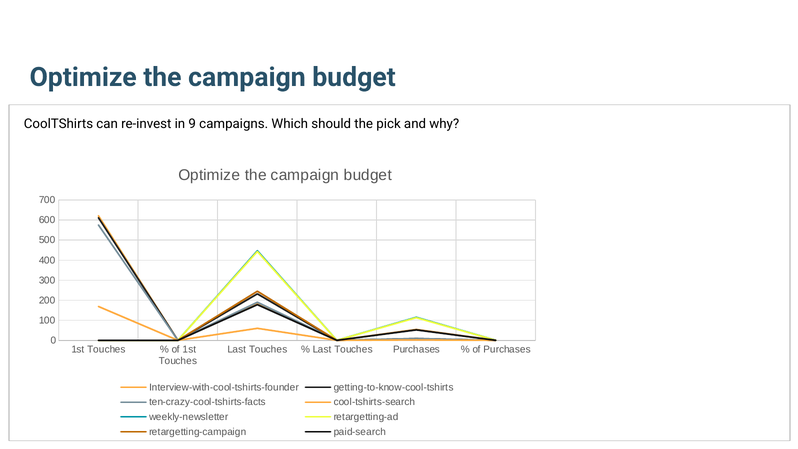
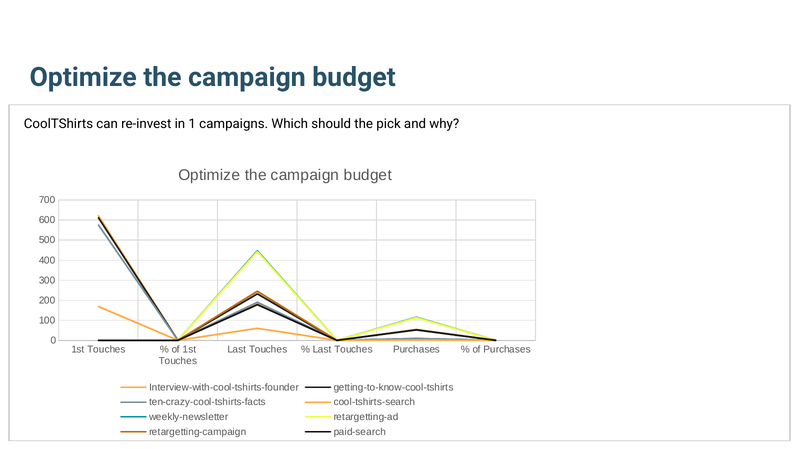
9: 9 -> 1 (192, 124)
